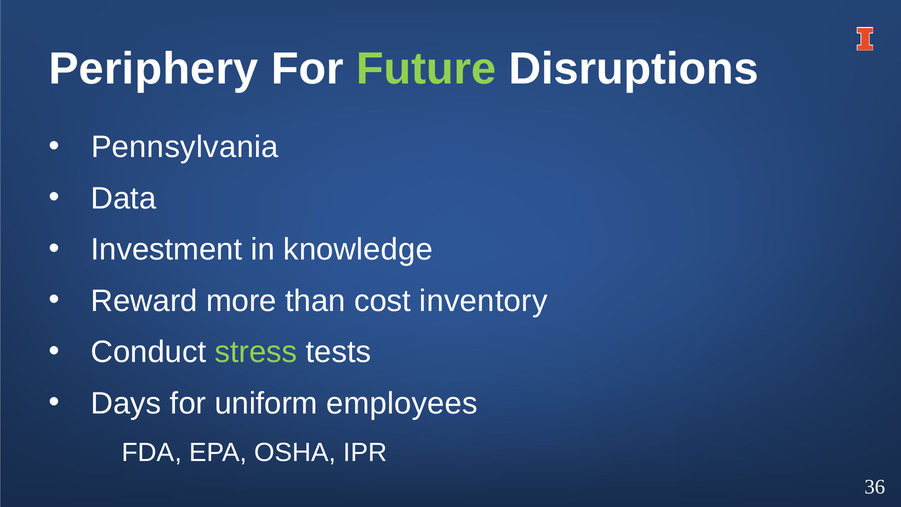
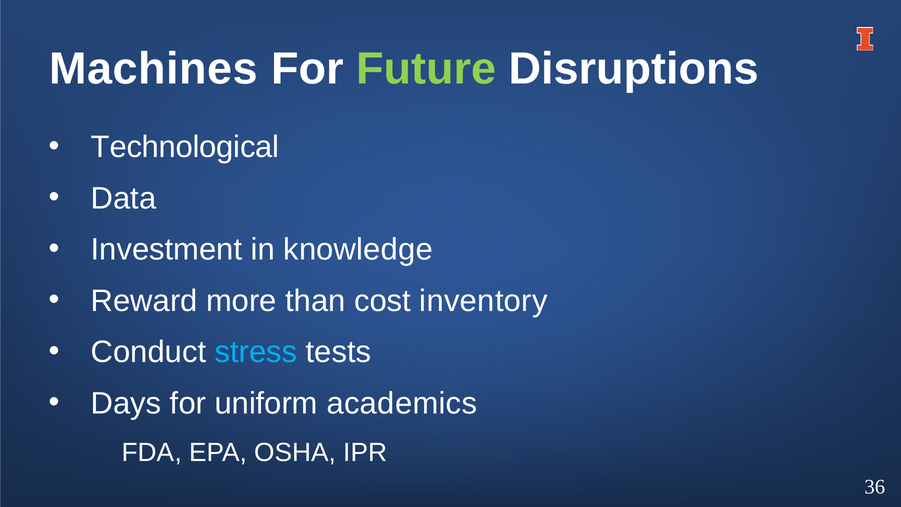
Periphery: Periphery -> Machines (153, 69)
Pennsylvania: Pennsylvania -> Technological (185, 147)
stress colour: light green -> light blue (256, 352)
employees: employees -> academics (402, 403)
